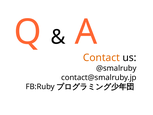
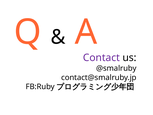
Contact colour: orange -> purple (101, 58)
